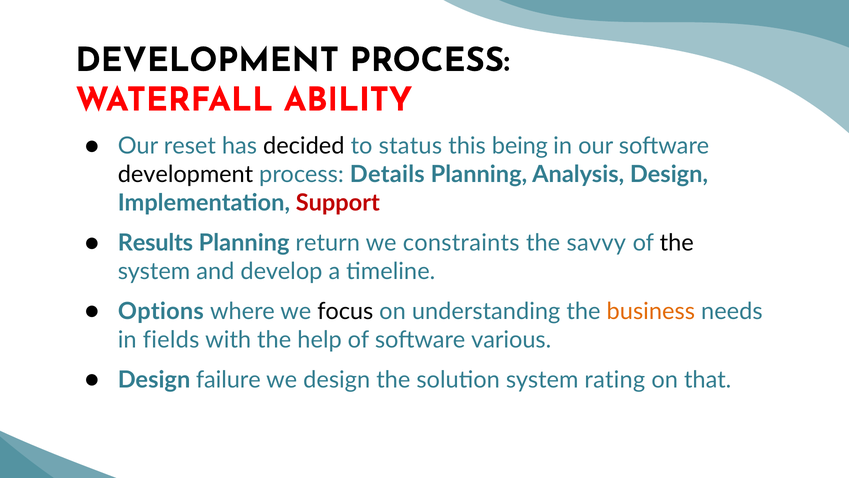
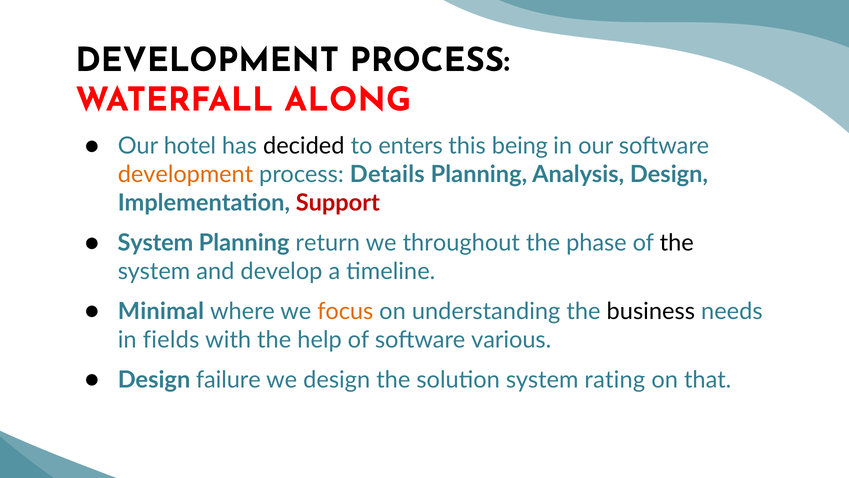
ABILITY: ABILITY -> ALONG (348, 100)
reset: reset -> hotel (190, 146)
status: status -> enters (411, 146)
development colour: black -> orange (185, 174)
Results: Results -> System (155, 243)
constraints: constraints -> throughout (461, 243)
savvy: savvy -> phase (596, 243)
Options: Options -> Minimal (161, 311)
focus colour: black -> orange (345, 311)
business colour: orange -> black (651, 311)
